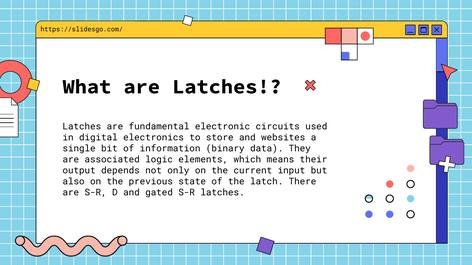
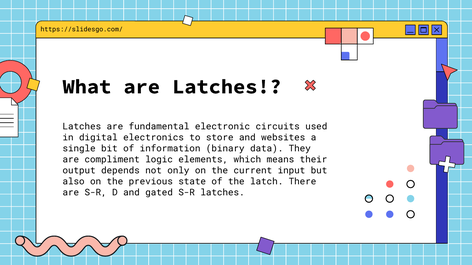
associated: associated -> compliment (112, 160)
